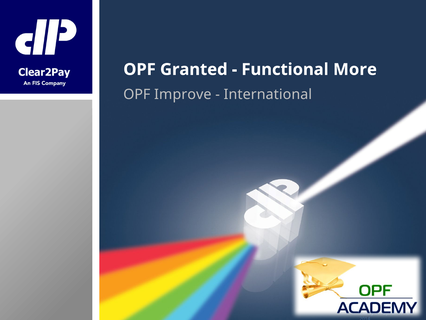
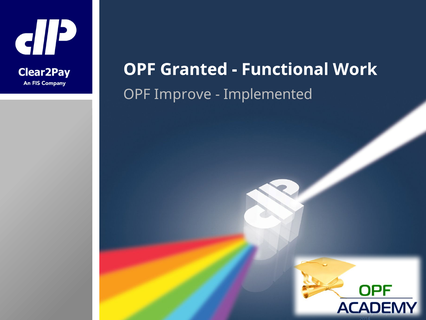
More: More -> Work (355, 69)
International: International -> Implemented (268, 94)
